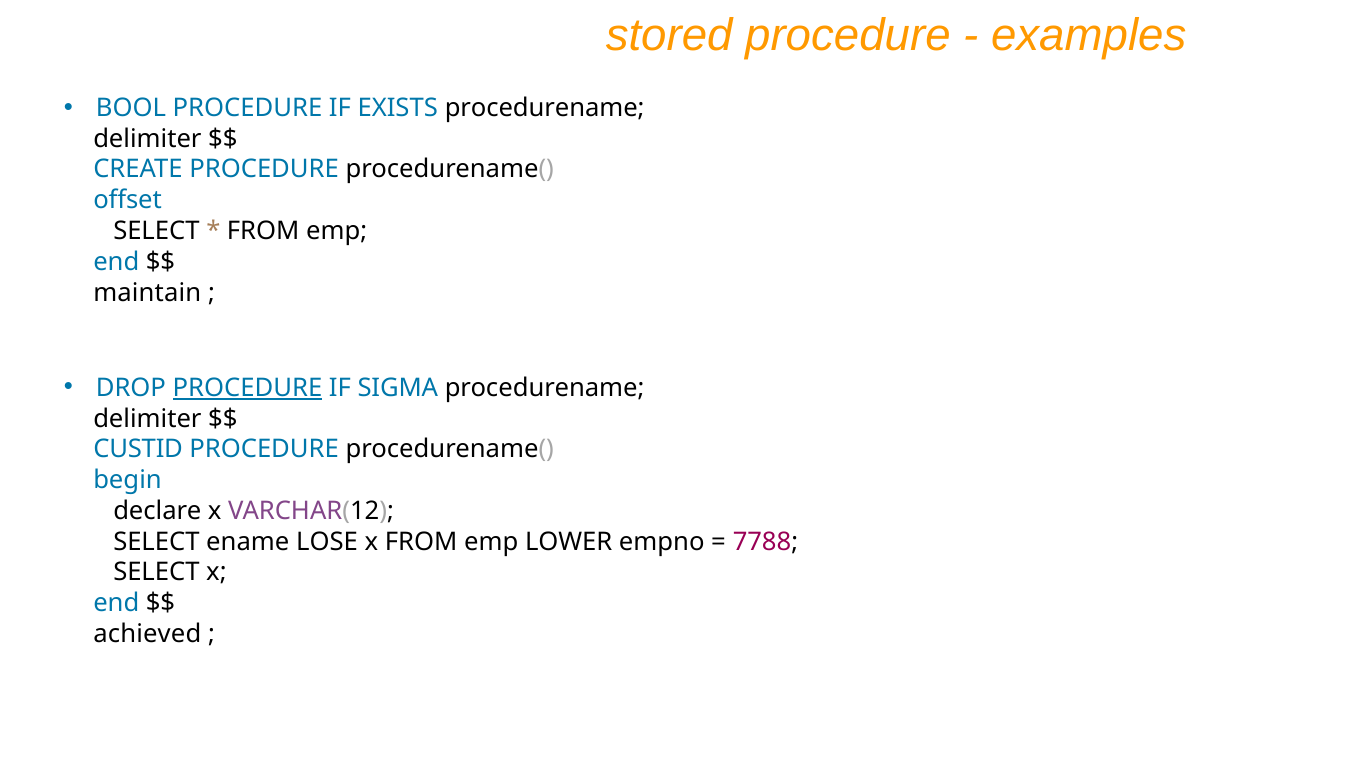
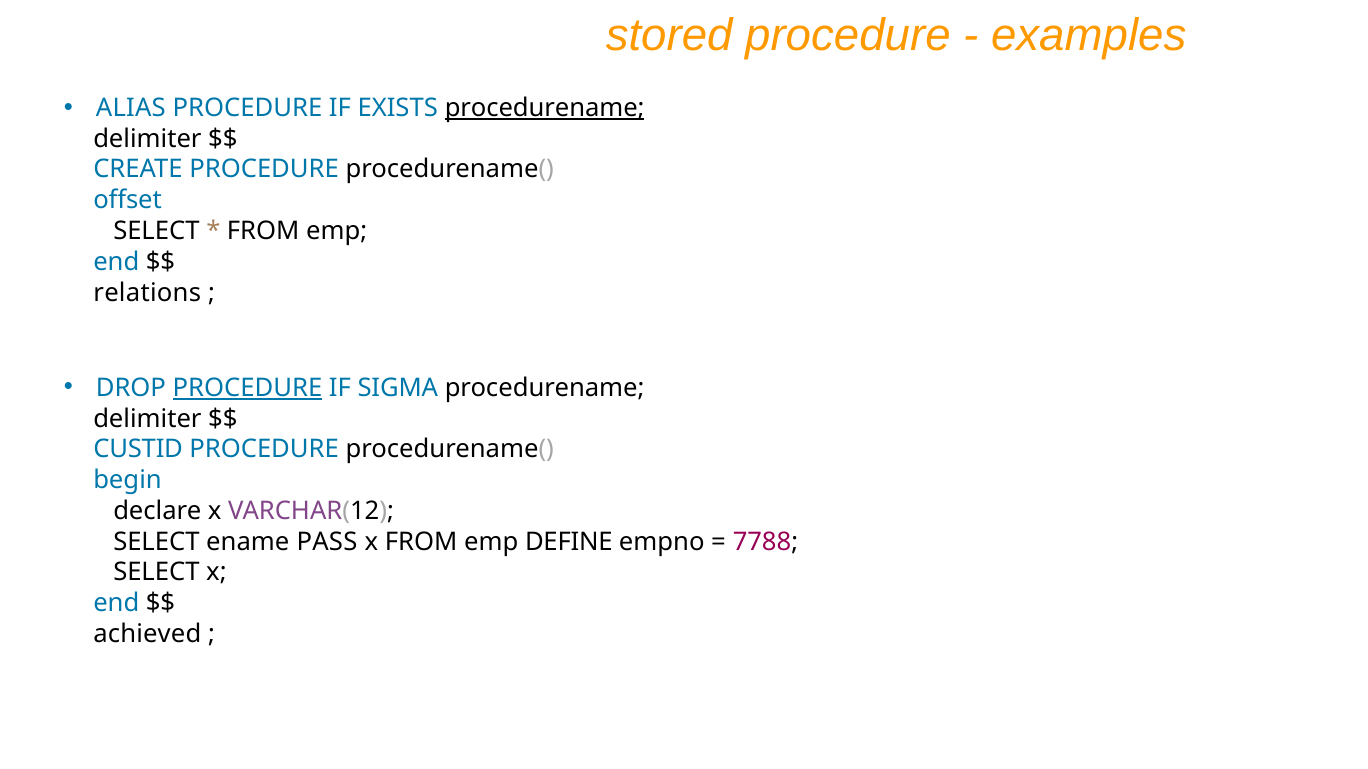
BOOL: BOOL -> ALIAS (131, 108)
procedurename underline: none -> present (545, 108)
maintain: maintain -> relations (147, 293)
LOSE: LOSE -> PASS (327, 542)
LOWER: LOWER -> DEFINE (569, 542)
